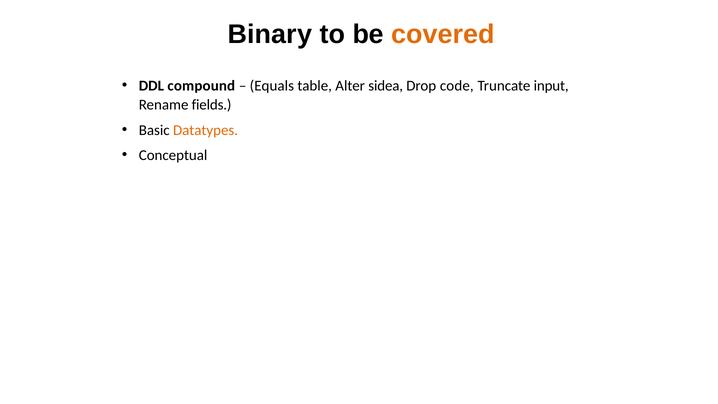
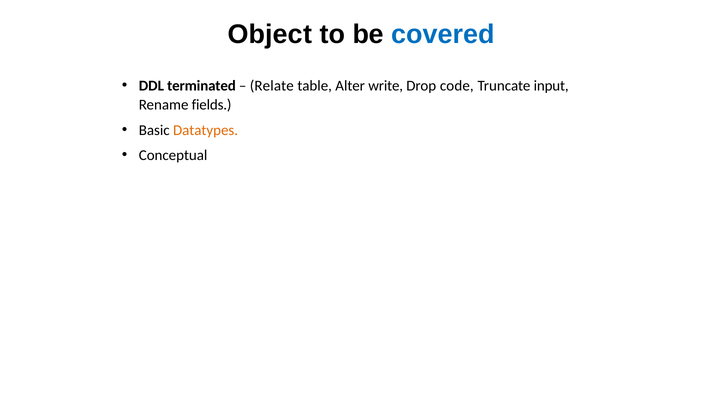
Binary: Binary -> Object (270, 34)
covered colour: orange -> blue (443, 34)
compound: compound -> terminated (201, 86)
Equals: Equals -> Relate (272, 86)
sidea: sidea -> write (386, 86)
